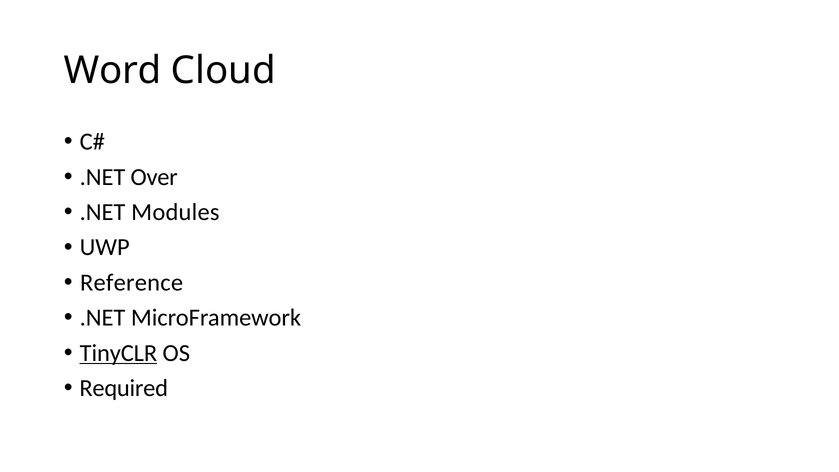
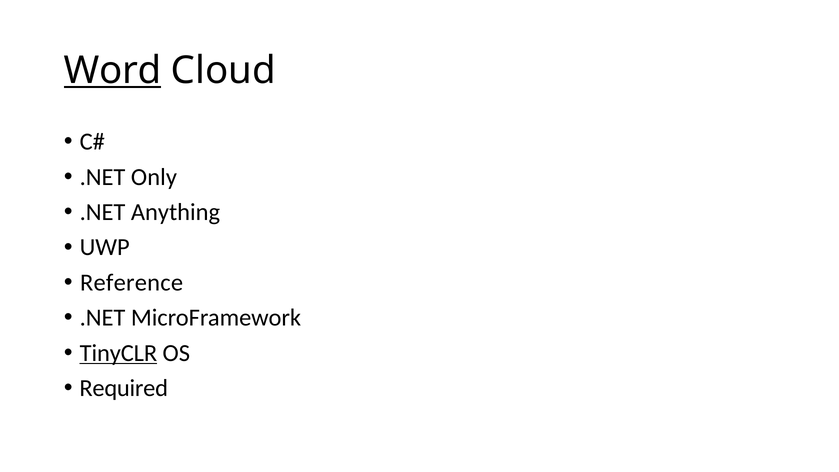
Word underline: none -> present (113, 70)
Over: Over -> Only (154, 177)
Modules: Modules -> Anything (175, 212)
